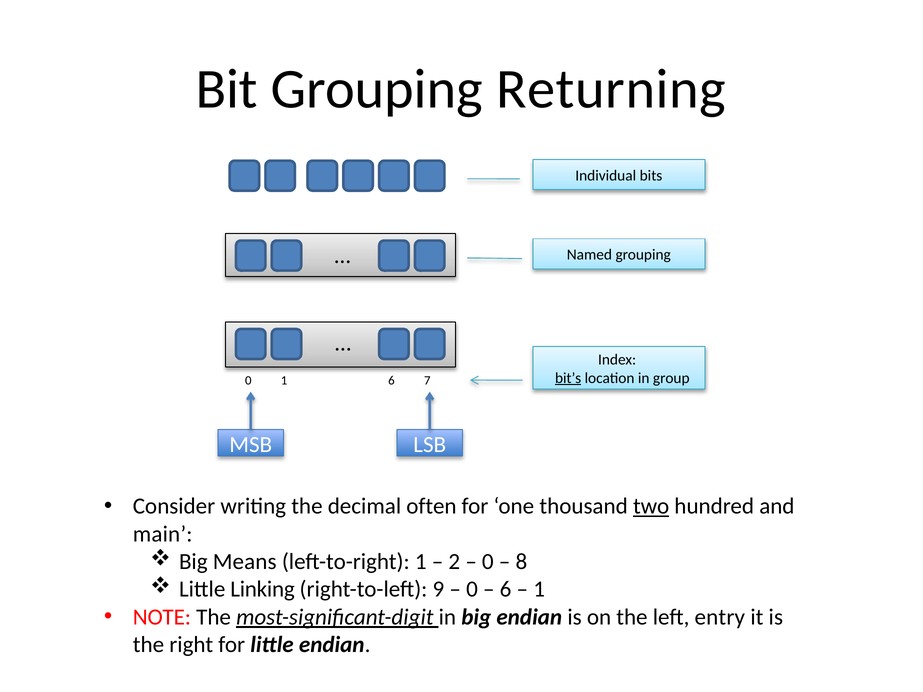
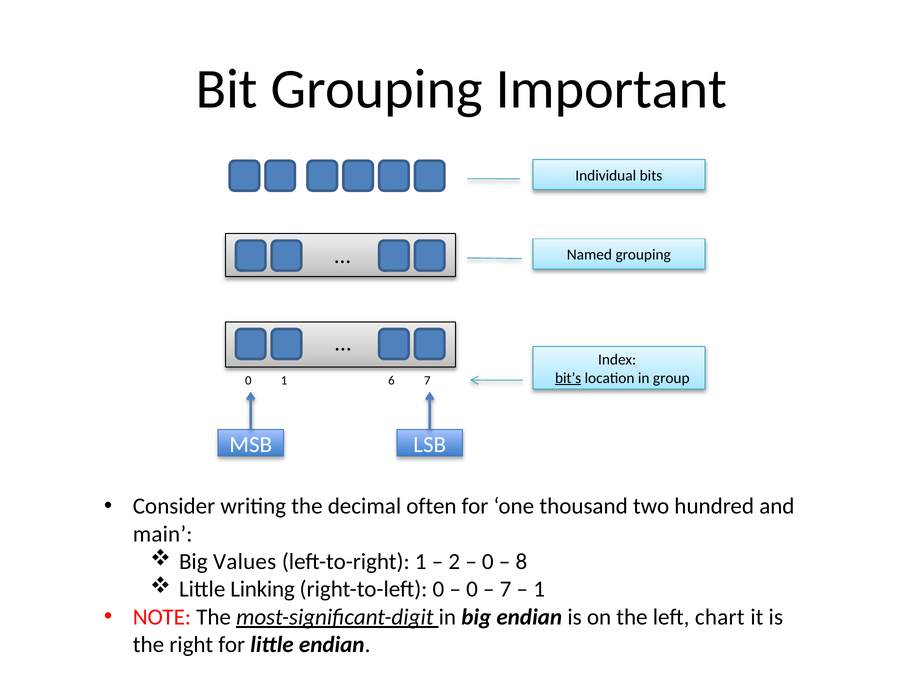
Returning: Returning -> Important (611, 89)
two underline: present -> none (651, 507)
Means: Means -> Values (245, 562)
right-to-left 9: 9 -> 0 (438, 590)
6: 6 -> 7 (505, 590)
entry: entry -> chart (720, 617)
